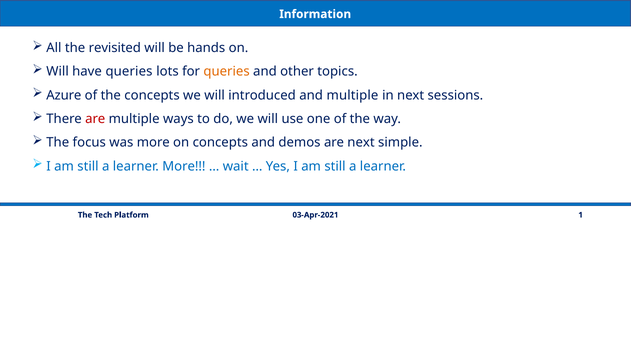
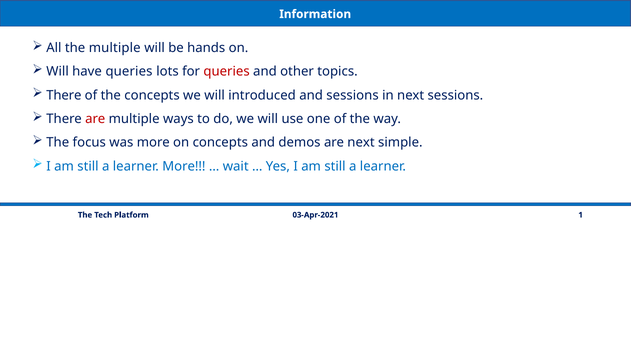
the revisited: revisited -> multiple (115, 48)
queries colour: orange -> red (227, 72)
Azure: Azure -> There (64, 95)
and multiple: multiple -> sessions (353, 95)
